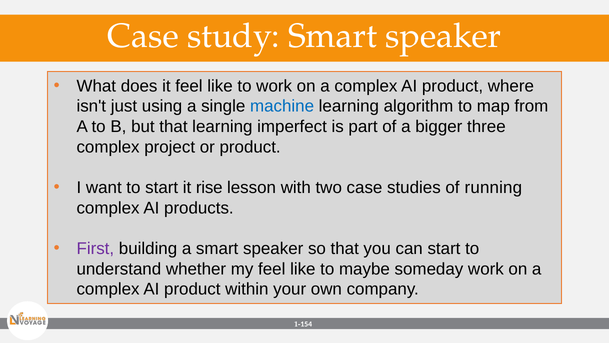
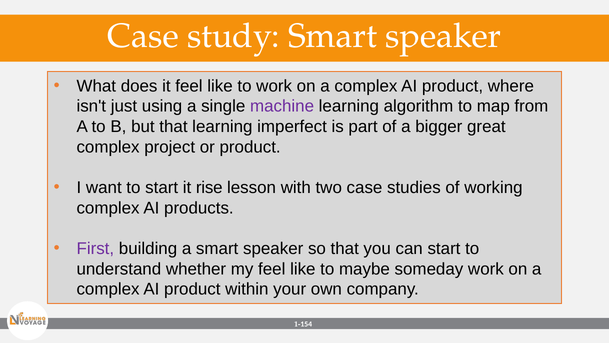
machine colour: blue -> purple (282, 106)
three: three -> great (486, 127)
running: running -> working (493, 187)
